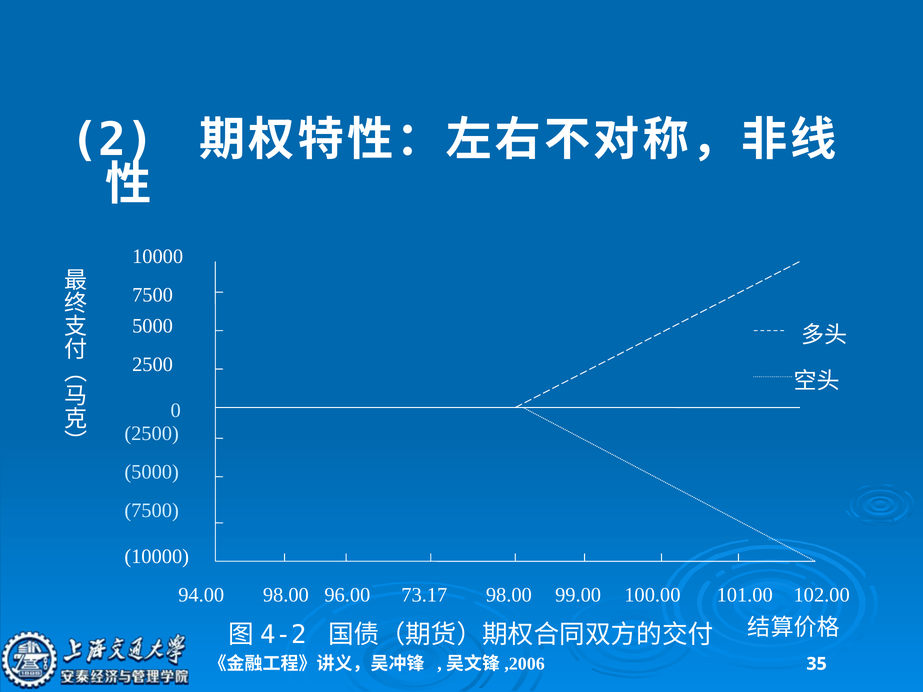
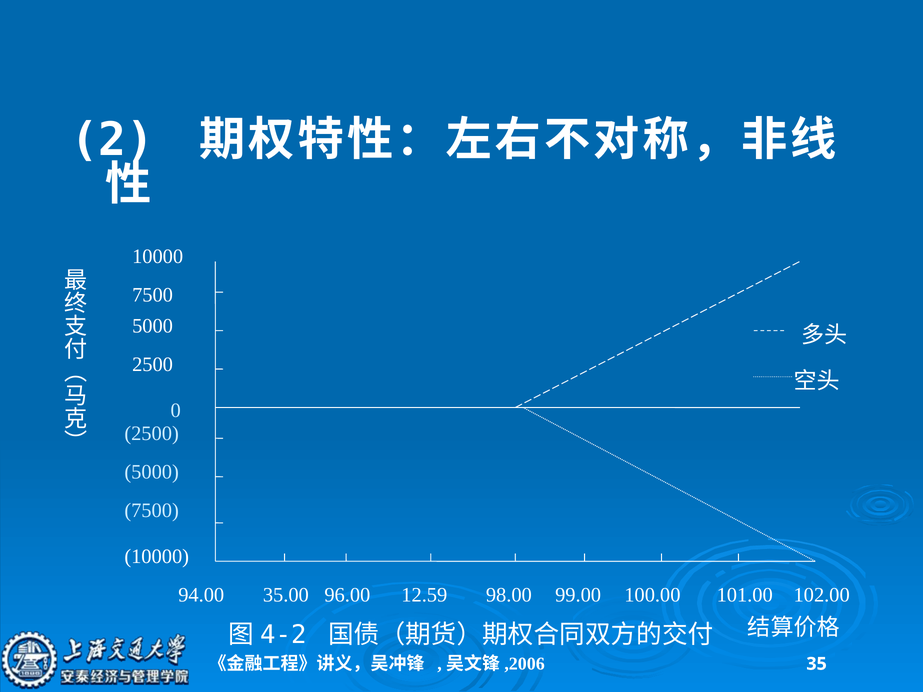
94.00 98.00: 98.00 -> 35.00 (286, 595)
73.17: 73.17 -> 12.59 (424, 595)
